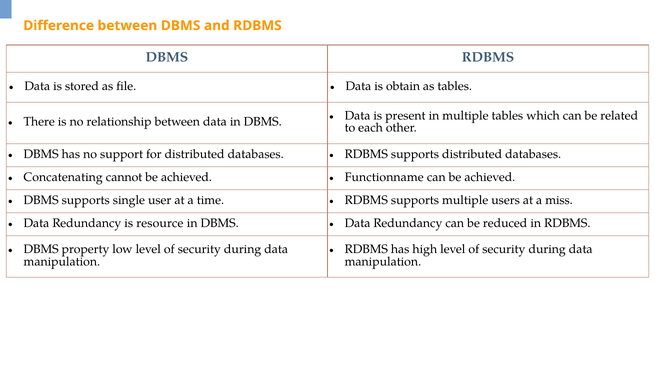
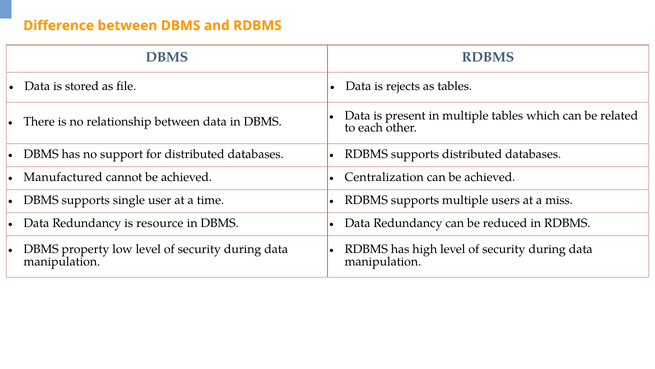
obtain: obtain -> rejects (403, 86)
Concatenating: Concatenating -> Manufactured (63, 177)
Functionname: Functionname -> Centralization (384, 177)
